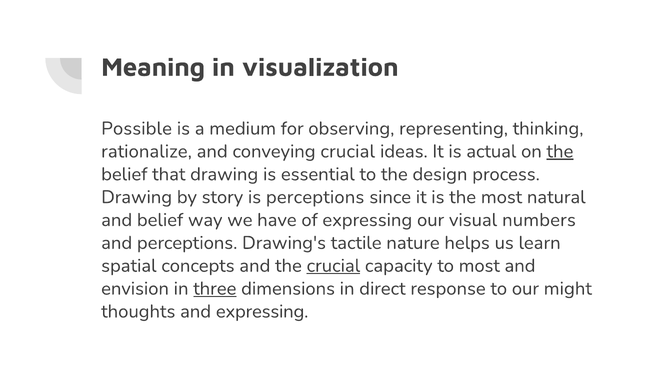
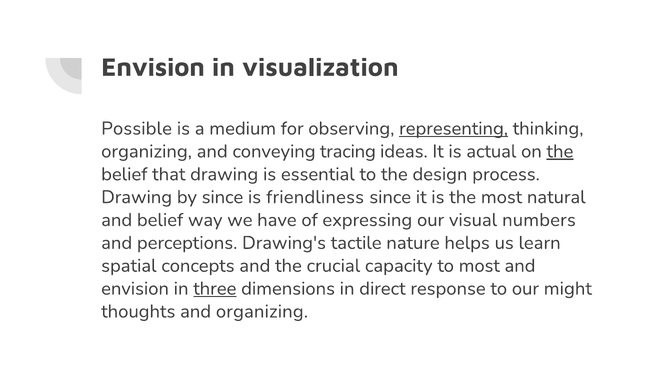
Meaning: Meaning -> Envision (153, 67)
representing underline: none -> present (454, 128)
rationalize: rationalize -> organizing (147, 151)
conveying crucial: crucial -> tracing (348, 151)
by story: story -> since (222, 197)
is perceptions: perceptions -> friendliness (315, 197)
crucial underline: present -> none (333, 266)
and expressing: expressing -> organizing (262, 311)
